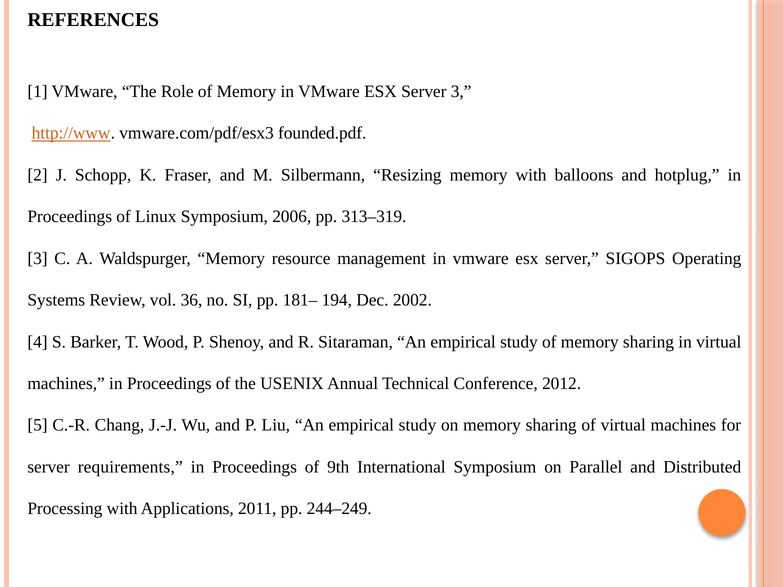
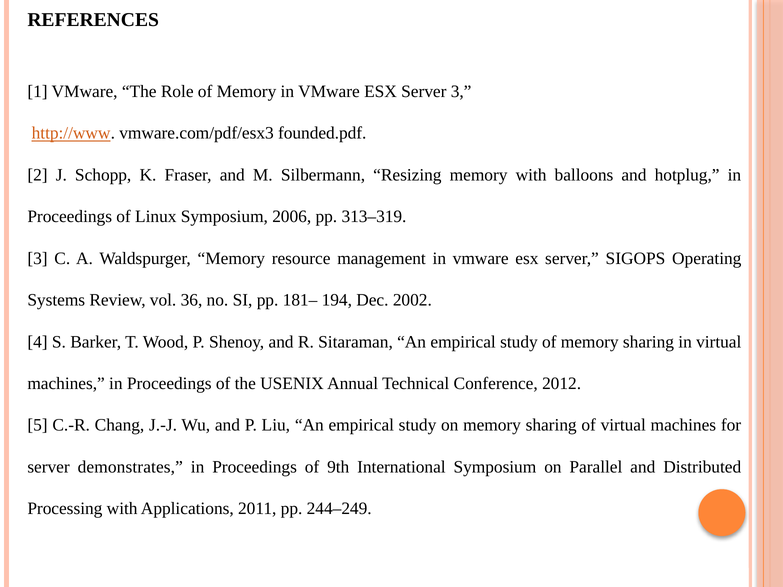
requirements: requirements -> demonstrates (130, 467)
